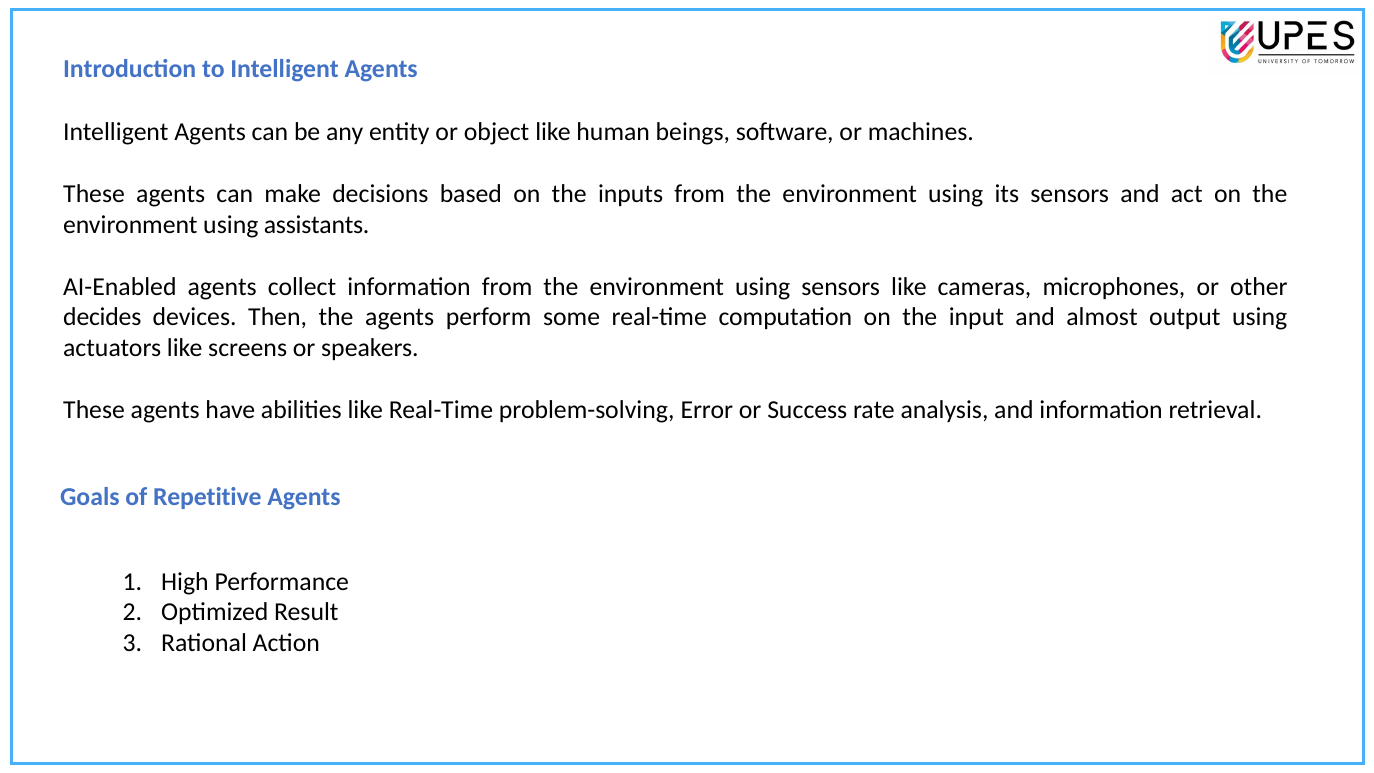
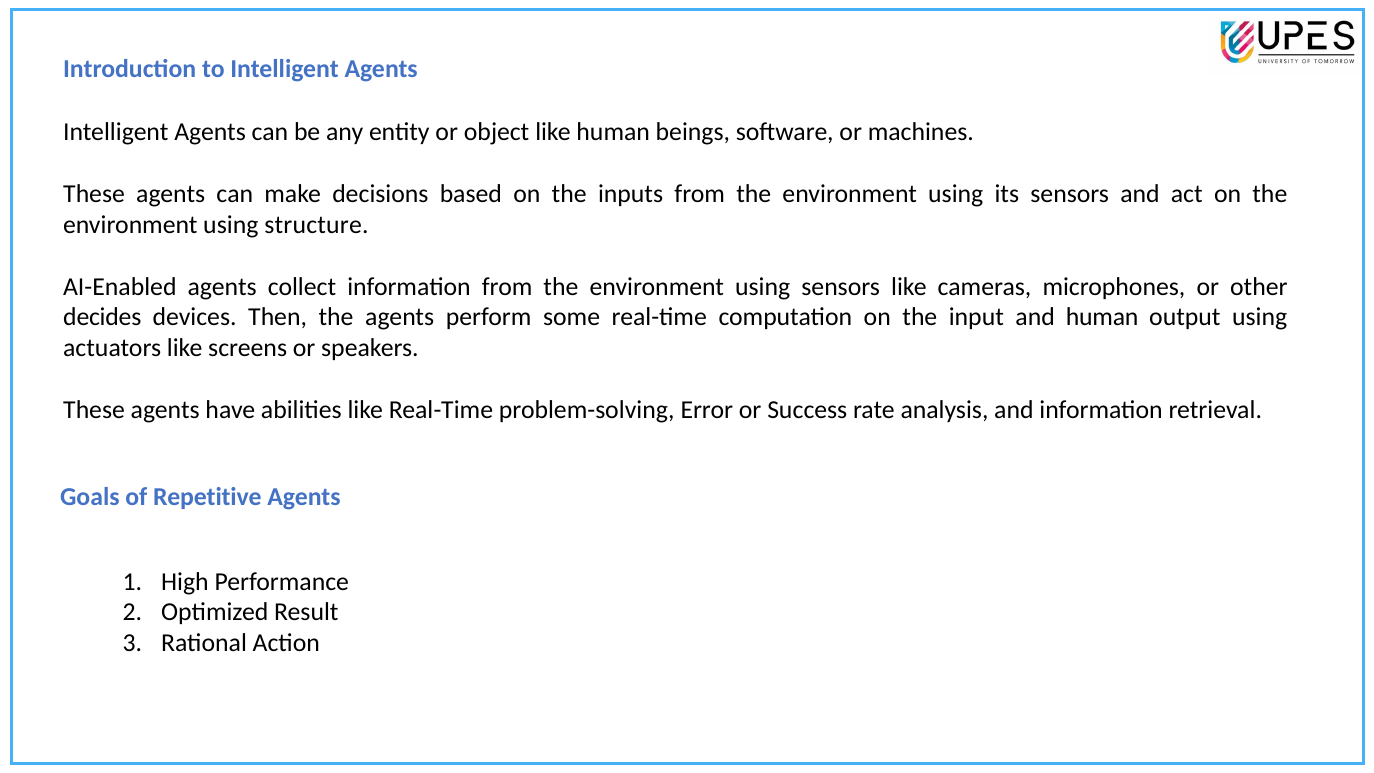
assistants: assistants -> structure (316, 225)
and almost: almost -> human (1102, 317)
